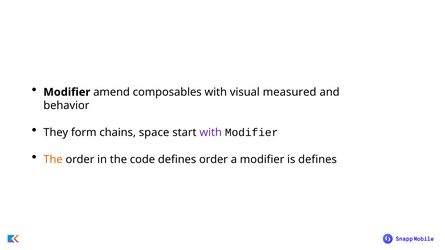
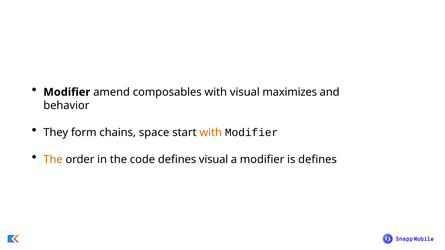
measured: measured -> maximizes (290, 92)
with colour: purple -> orange (211, 133)
defines order: order -> visual (214, 160)
